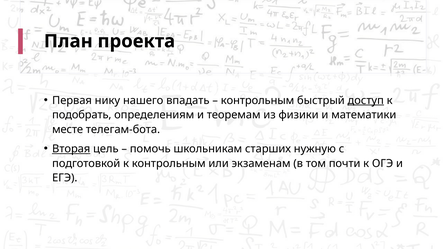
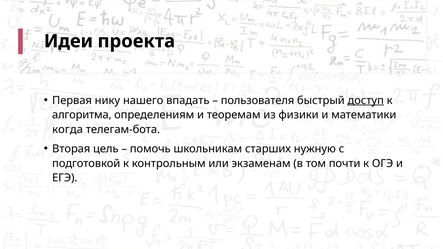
План: План -> Идеи (68, 41)
контрольным: контрольным -> пользователя (258, 100)
подобрать: подобрать -> алгоритма (82, 115)
месте: месте -> когда (68, 130)
Вторая underline: present -> none (71, 149)
